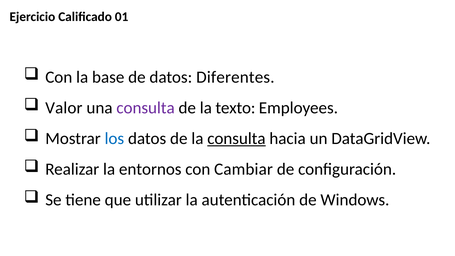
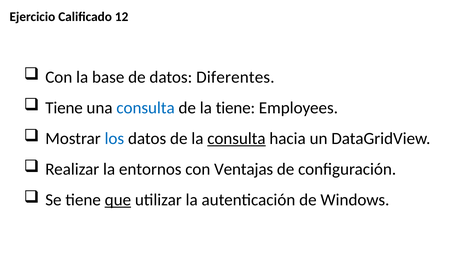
01: 01 -> 12 (122, 17)
Valor: Valor -> Tiene (64, 108)
consulta colour: purple -> blue (146, 108)
la texto: texto -> tiene (235, 108)
Cambiar: Cambiar -> Ventajas (244, 169)
que underline: none -> present (118, 200)
